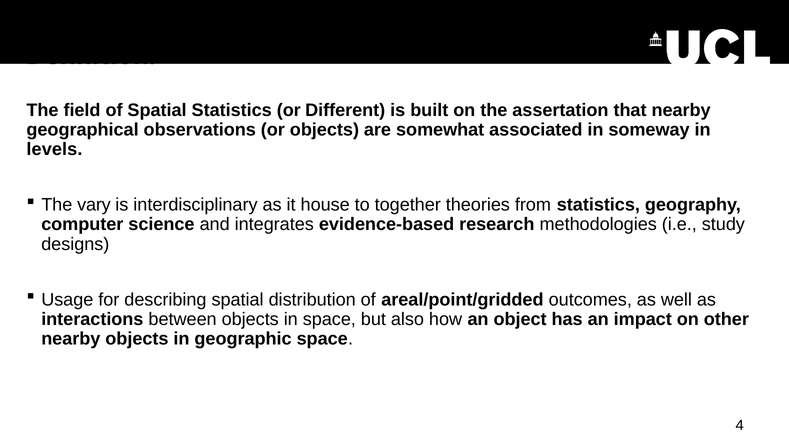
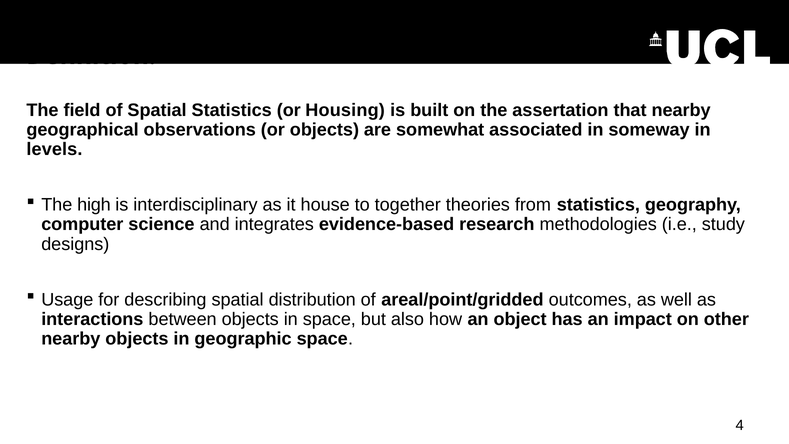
Different: Different -> Housing (345, 110)
vary: vary -> high (94, 205)
